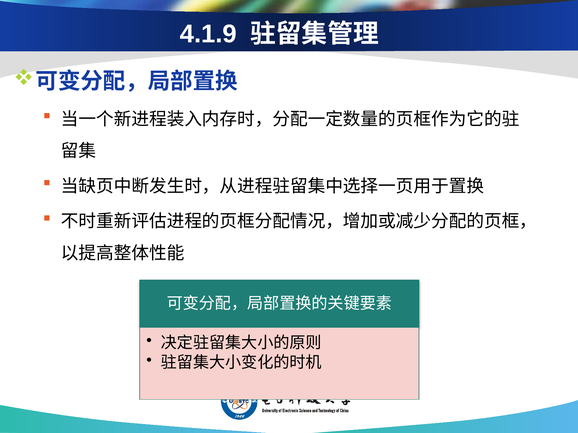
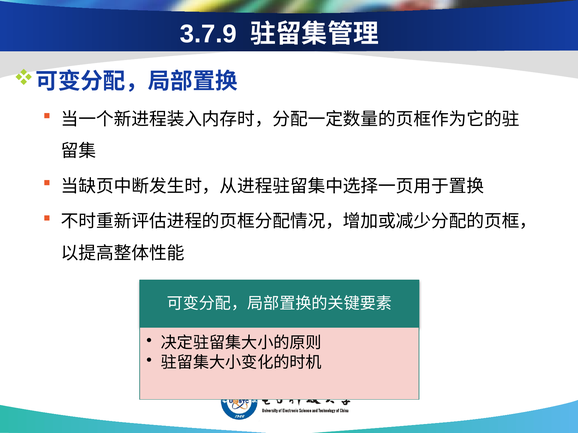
4.1.9: 4.1.9 -> 3.7.9 (208, 34)
